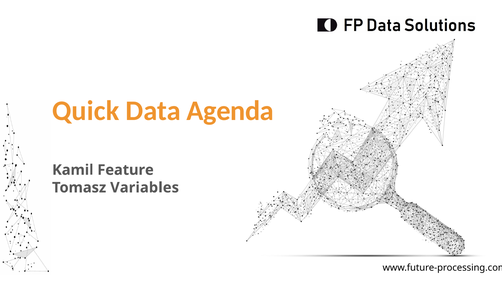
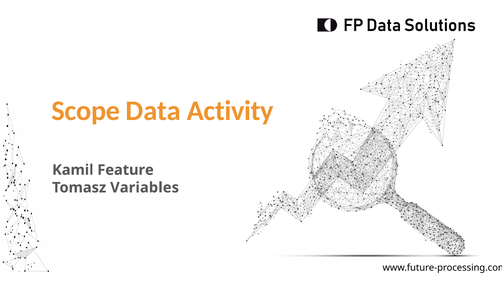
Quick: Quick -> Scope (86, 110)
Agenda: Agenda -> Activity (230, 110)
